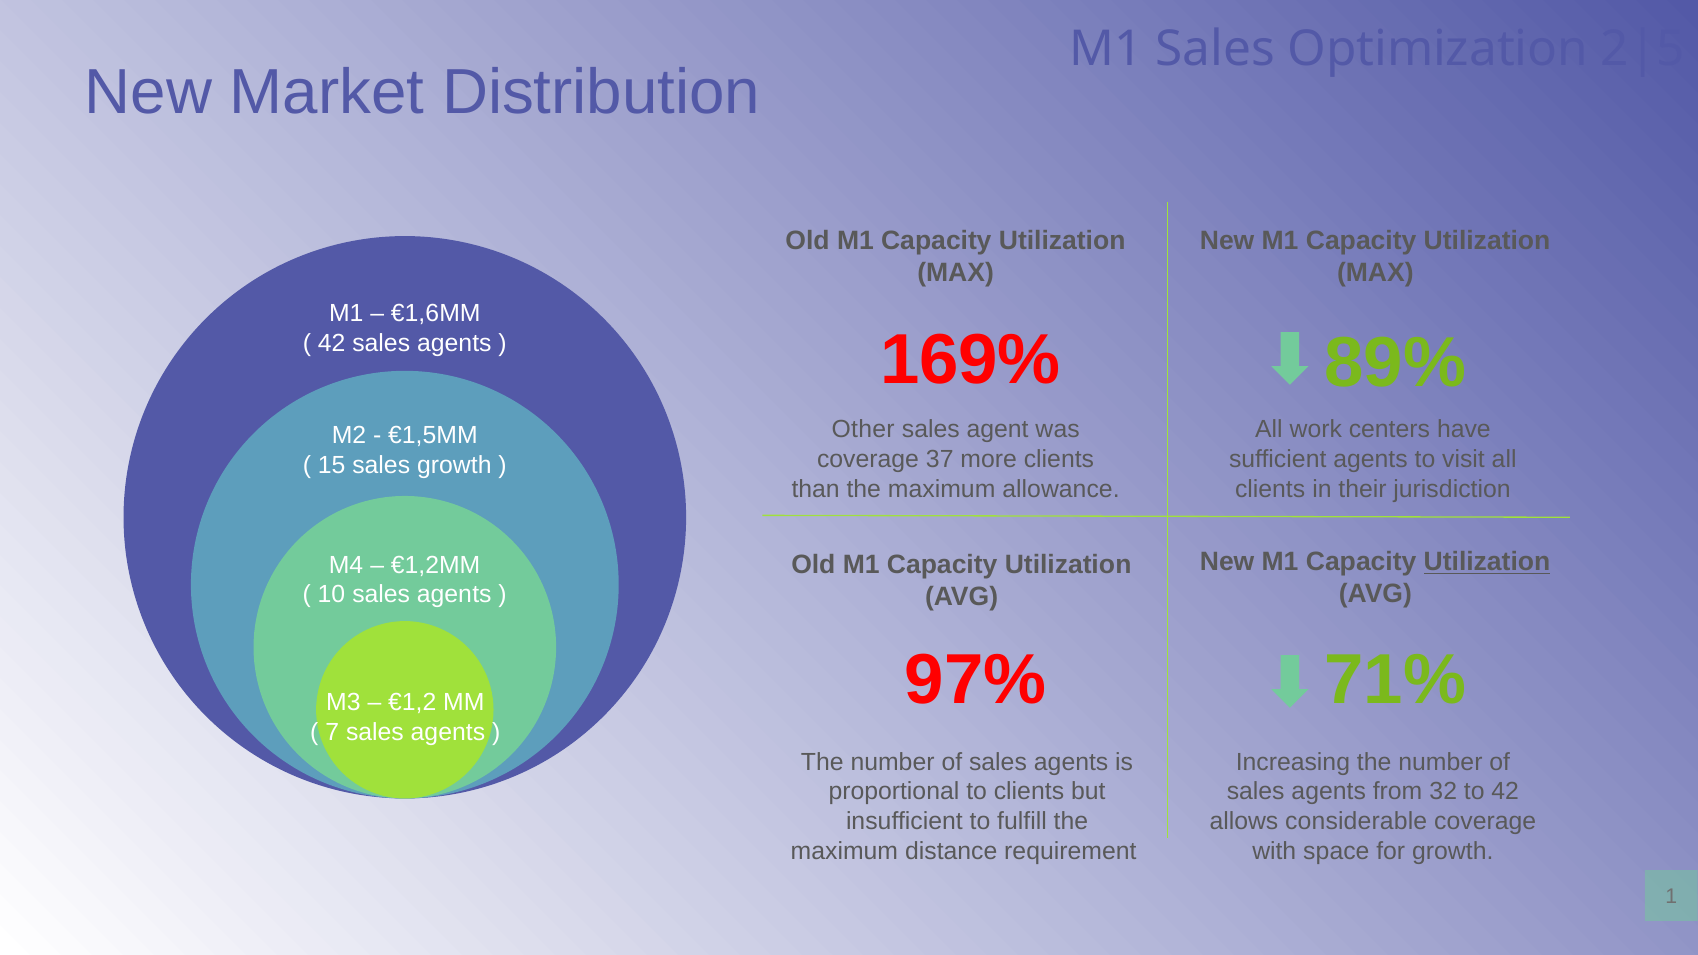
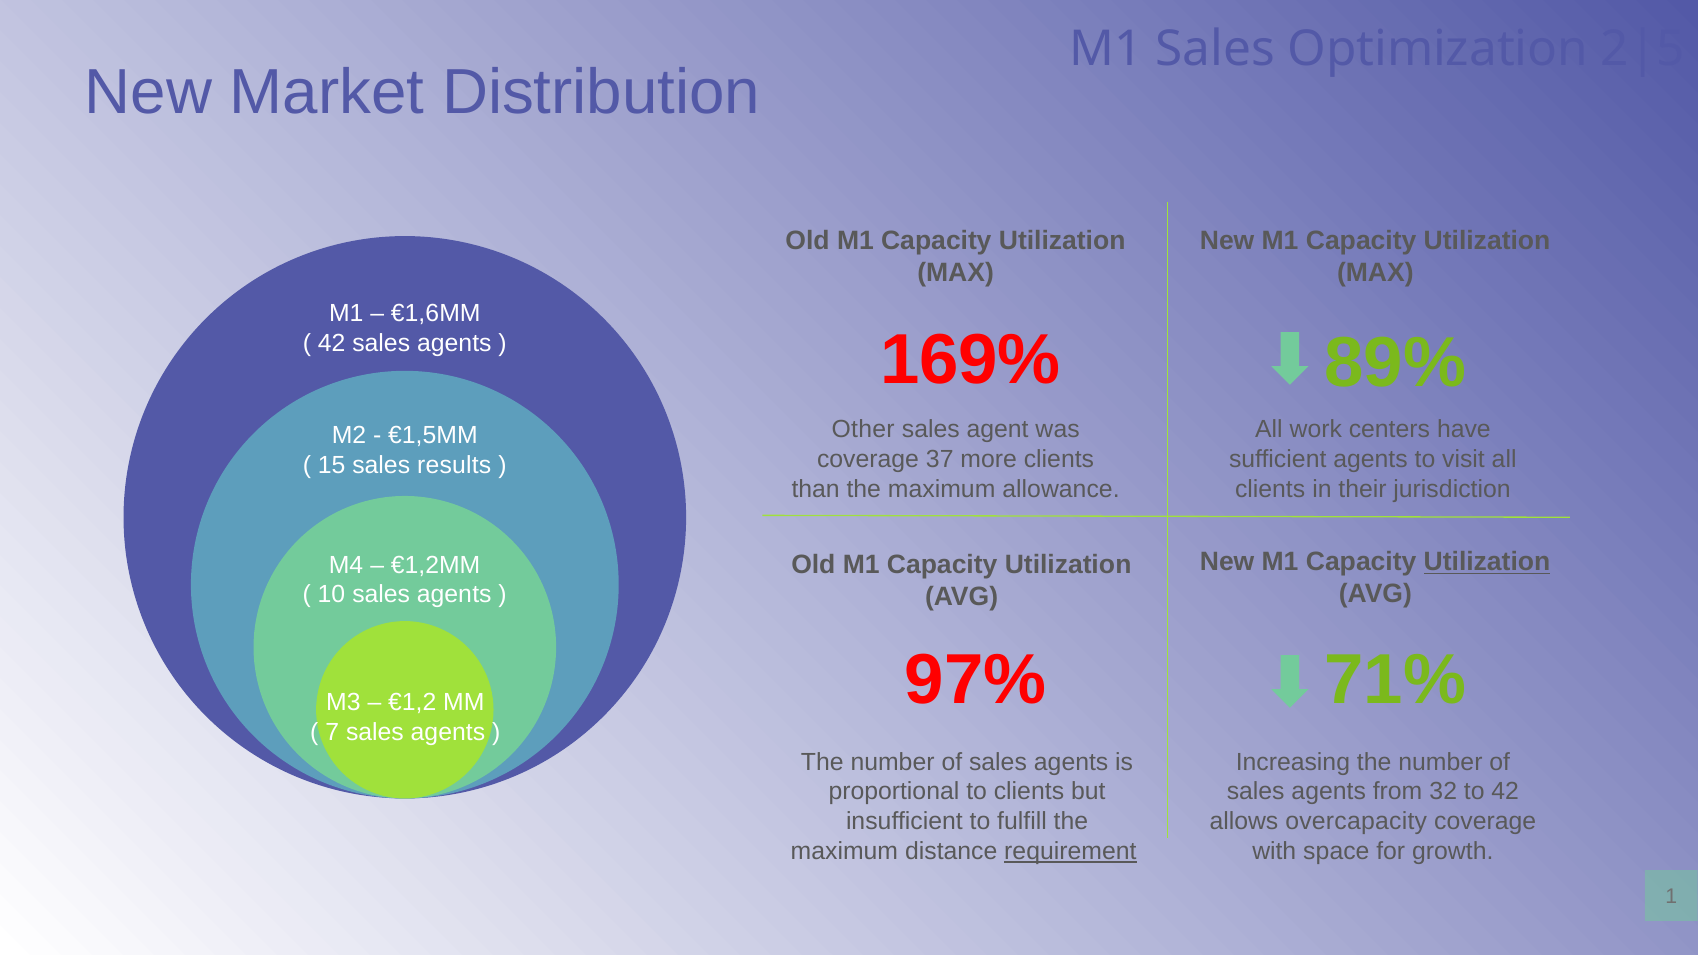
sales growth: growth -> results (454, 465)
considerable: considerable -> overcapacity (1356, 822)
requirement underline: none -> present (1070, 851)
